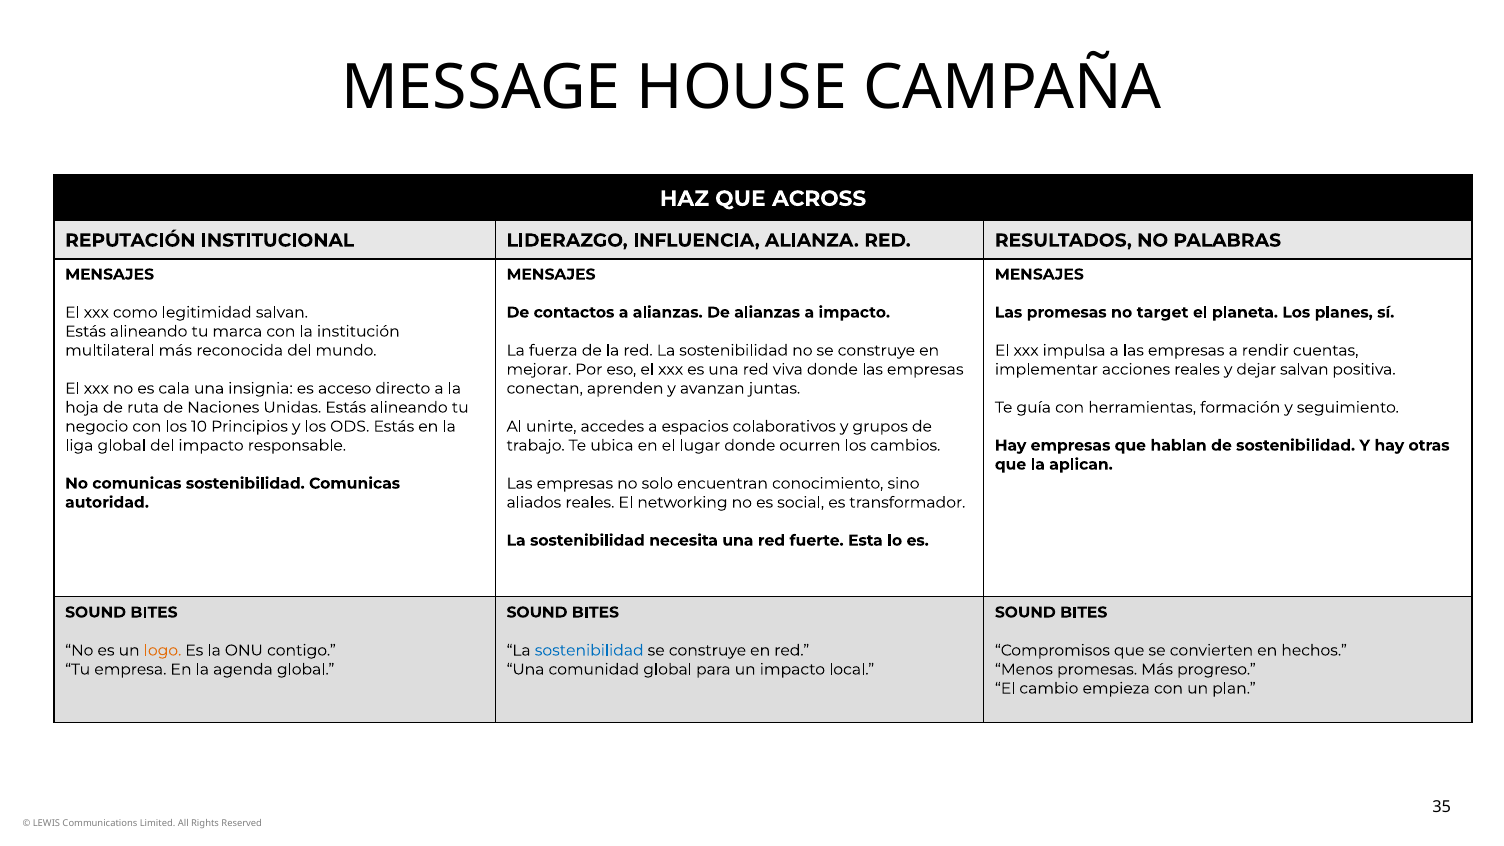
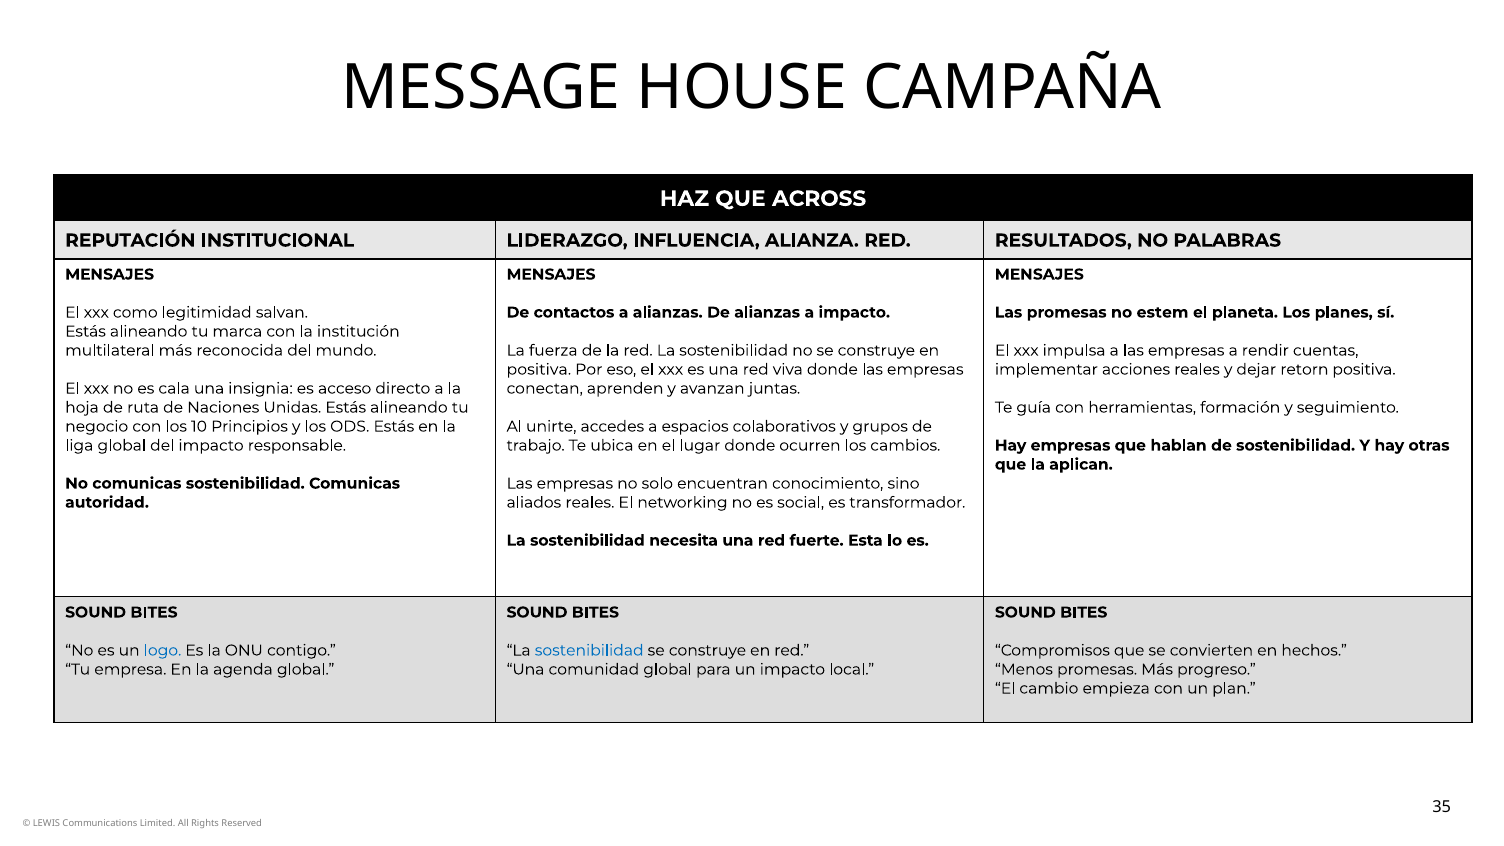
target: target -> estem (1163, 312)
mejorar: mejorar -> positiva (539, 369)
dejar salvan: salvan -> retorn (1304, 369)
logo colour: orange -> blue (163, 650)
